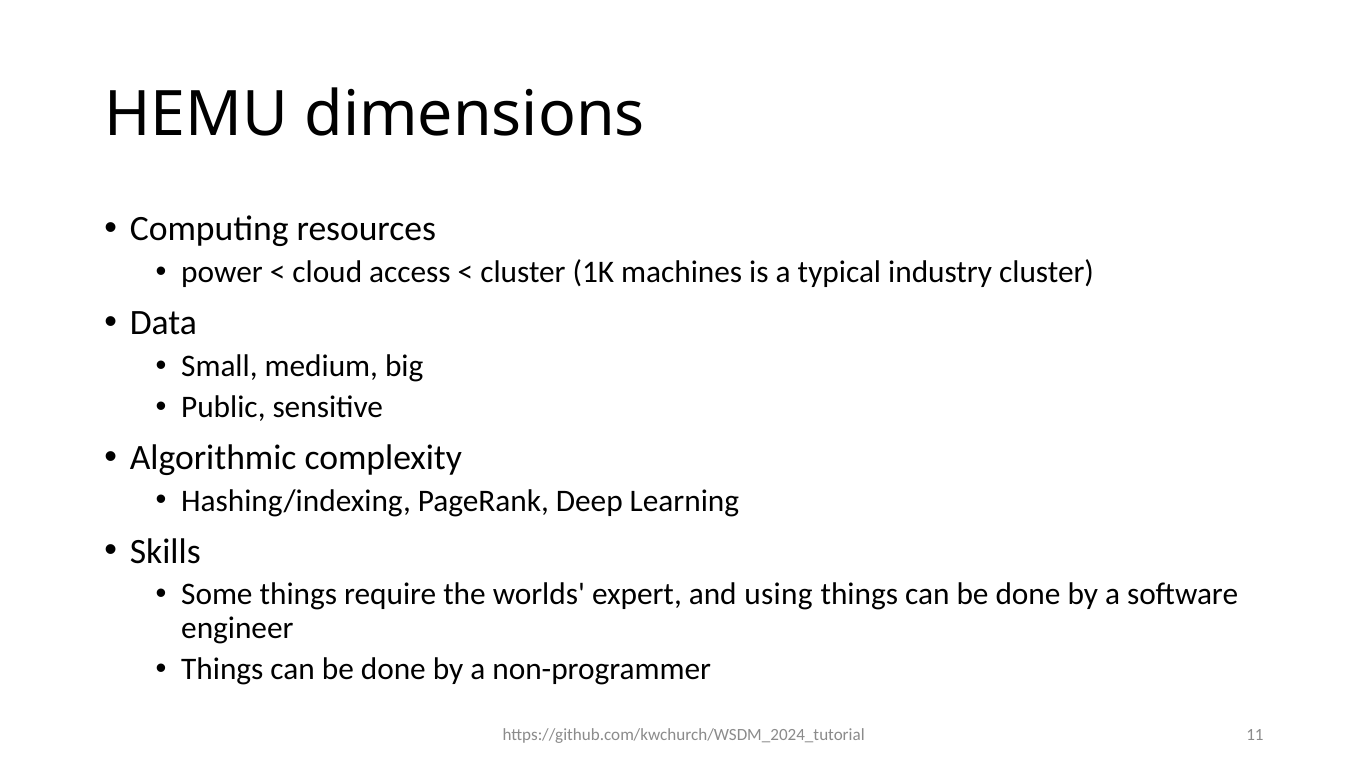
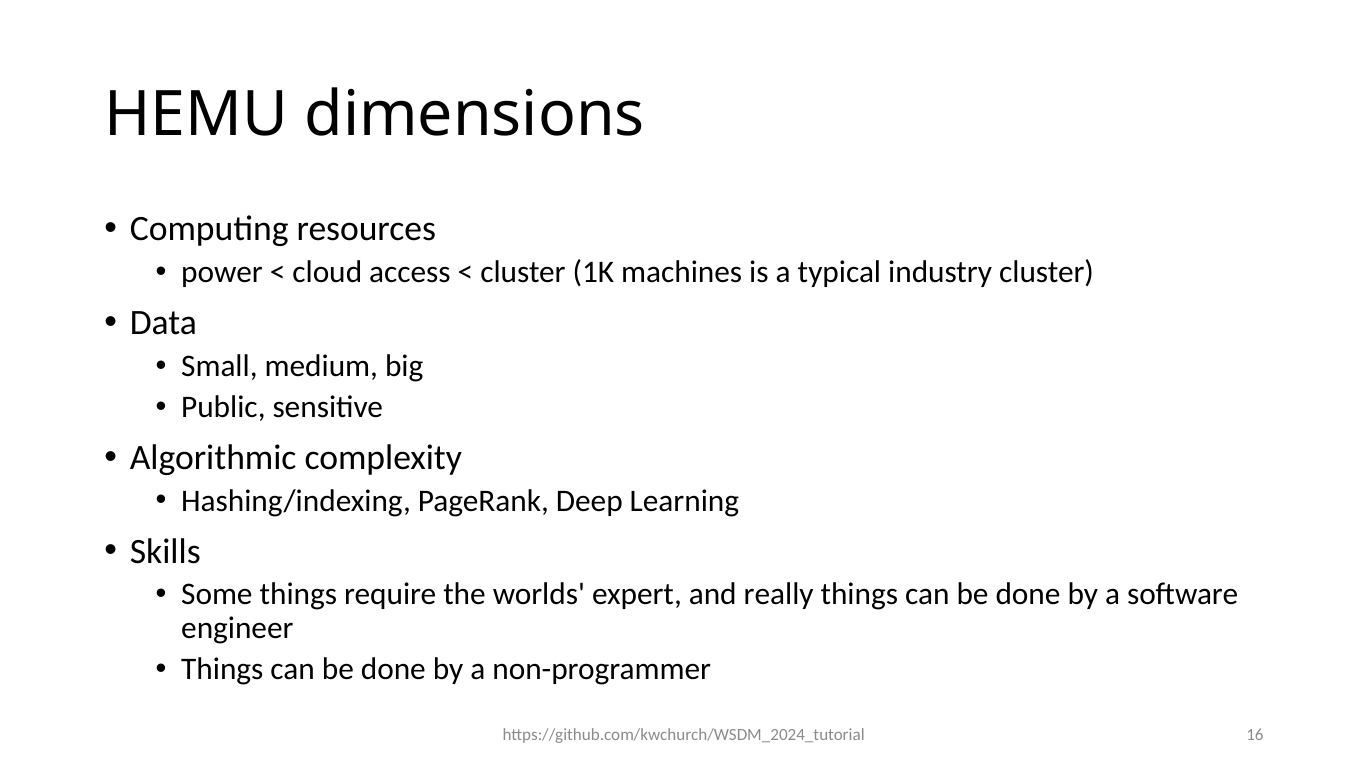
using: using -> really (779, 594)
11: 11 -> 16 (1255, 735)
